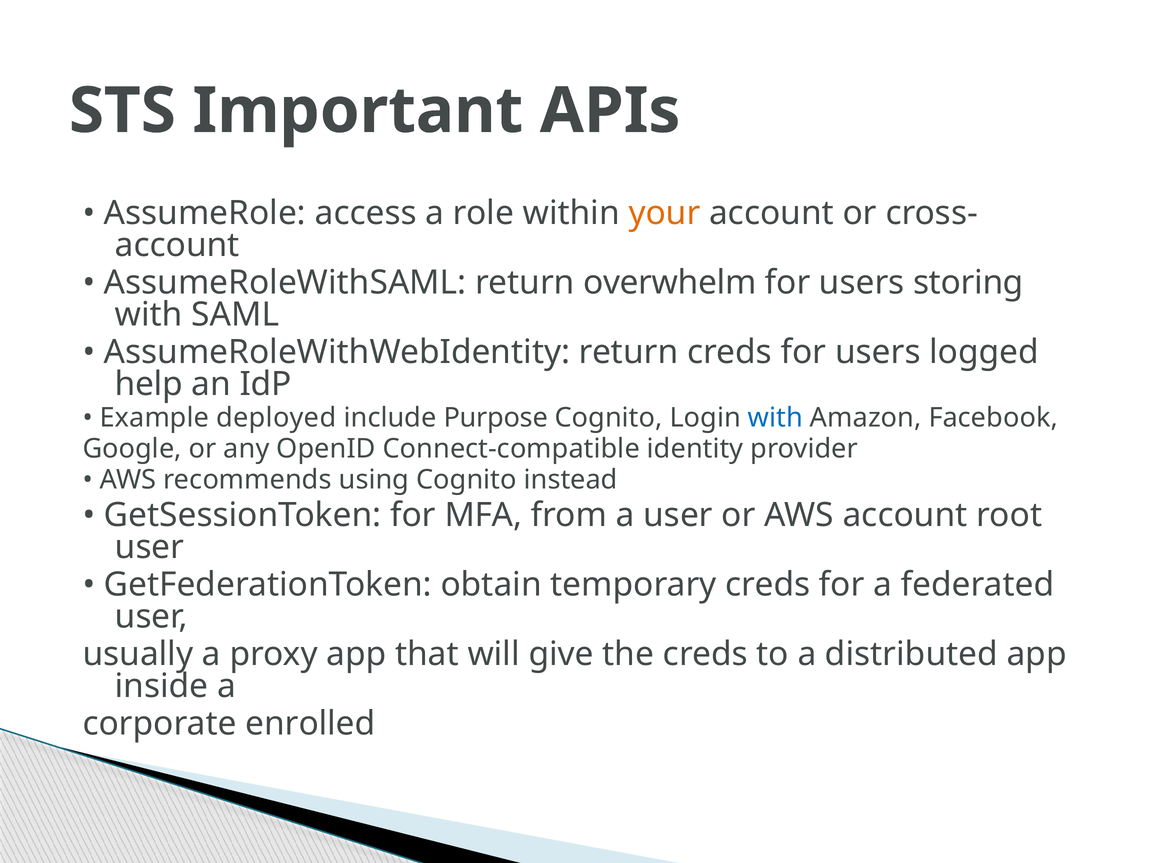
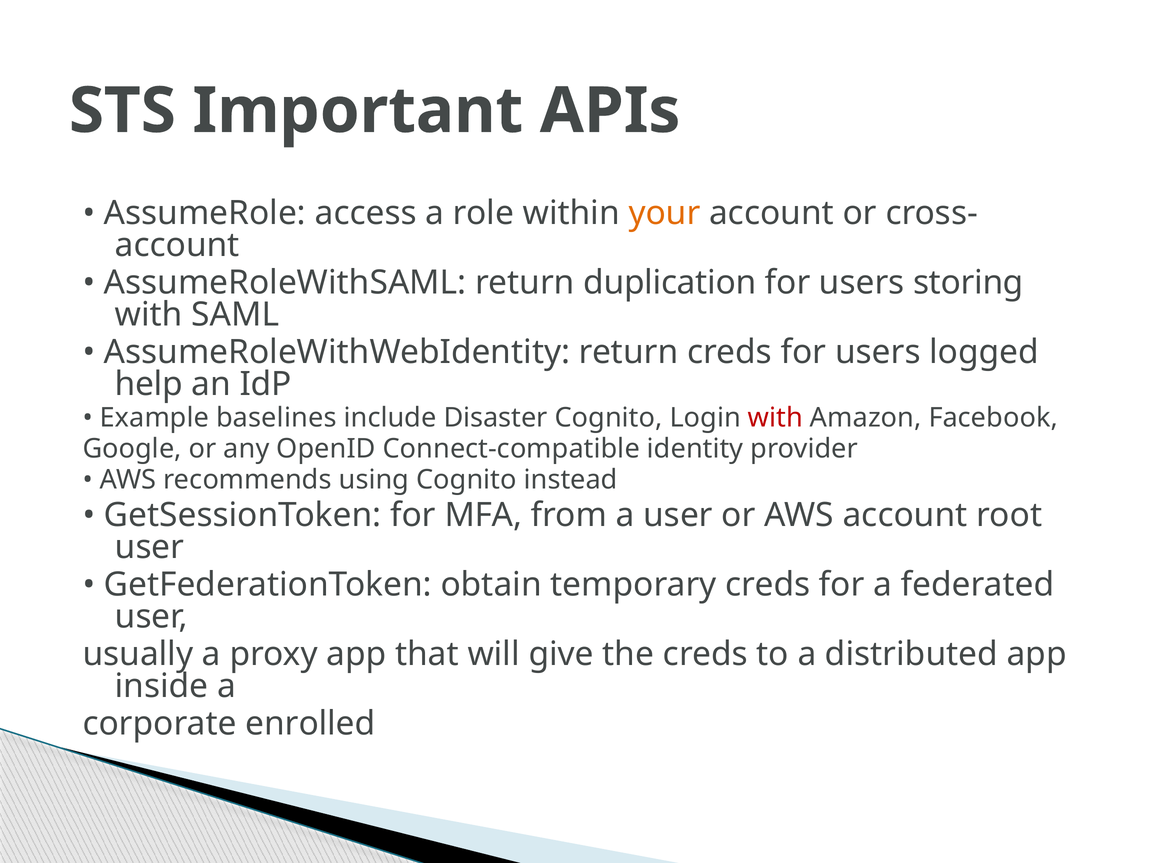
overwhelm: overwhelm -> duplication (670, 283)
deployed: deployed -> baselines (276, 417)
Purpose: Purpose -> Disaster (496, 417)
with colour: blue -> red (775, 417)
